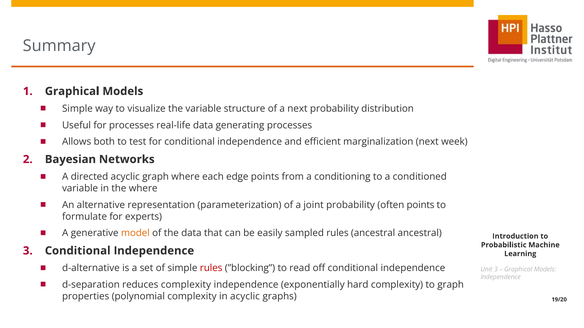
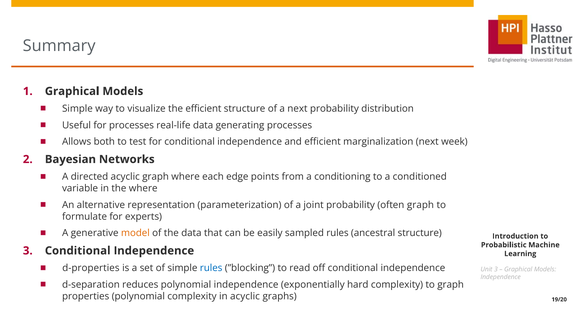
the variable: variable -> efficient (203, 109)
often points: points -> graph (420, 205)
ancestral ancestral: ancestral -> structure (420, 233)
d-alternative: d-alternative -> d-properties (91, 269)
rules colour: red -> blue (211, 269)
reduces complexity: complexity -> polynomial (186, 285)
